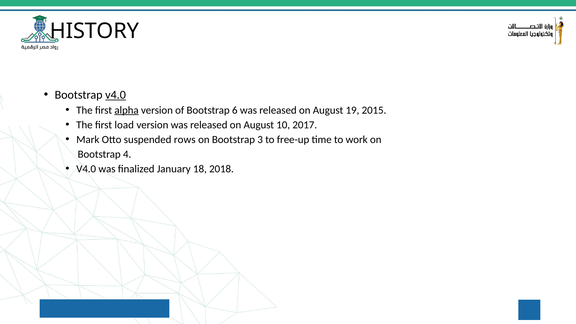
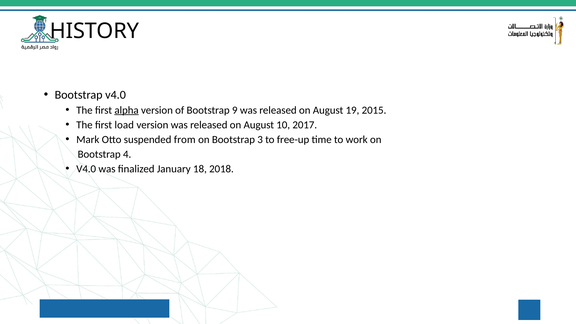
v4.0 underline: present -> none (116, 95)
6: 6 -> 9 (235, 110)
rows: rows -> from (185, 139)
